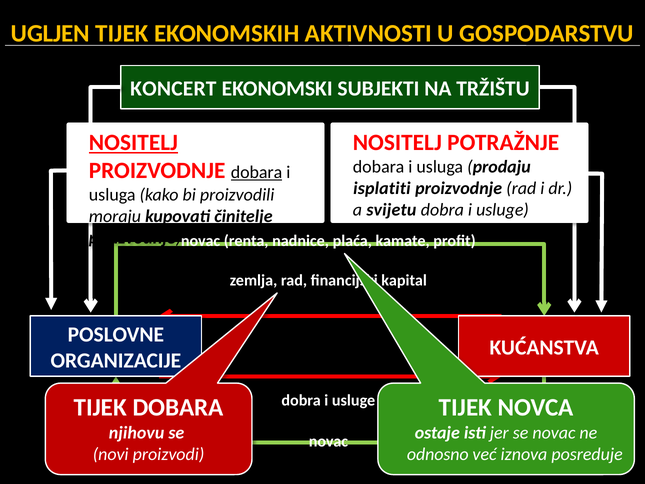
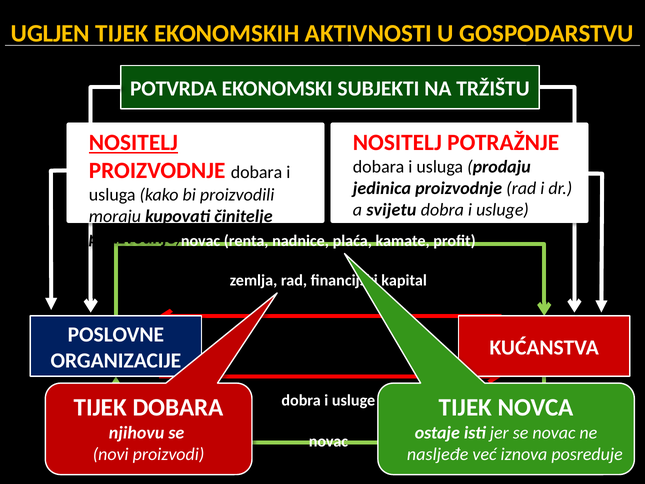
KONCERT: KONCERT -> POTVRDA (174, 89)
dobara underline: present -> none (257, 172)
isplatiti: isplatiti -> jedinica (382, 188)
odnosno: odnosno -> nasljeđe (438, 454)
